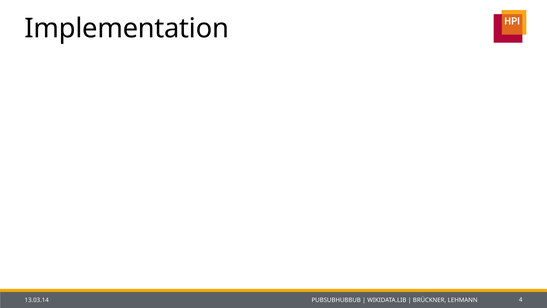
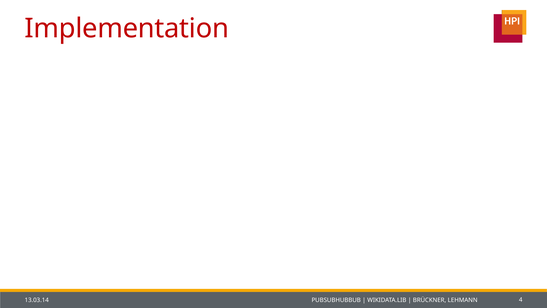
Implementation colour: black -> red (127, 28)
